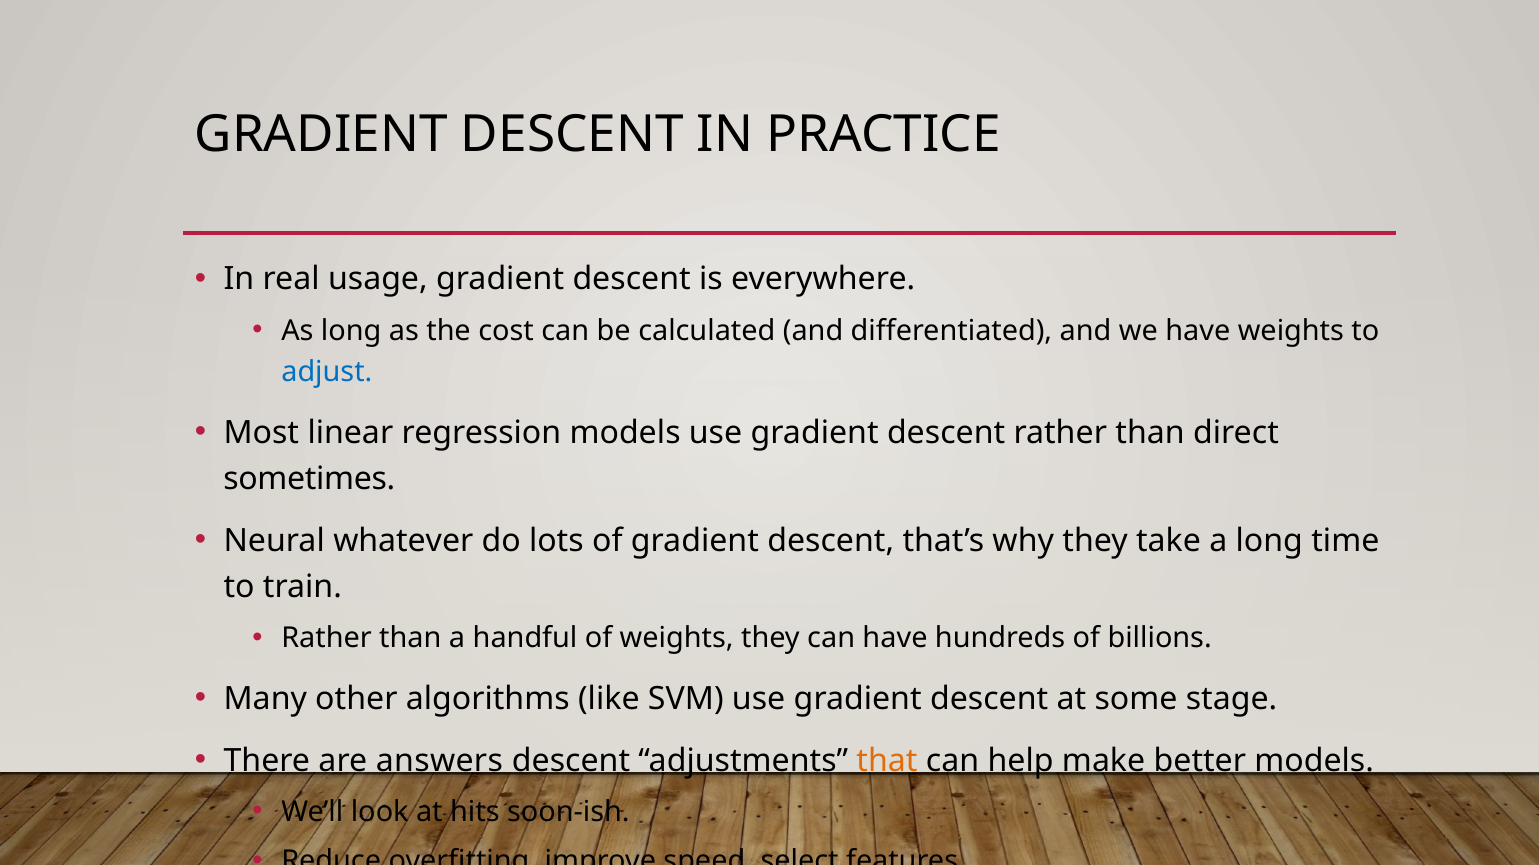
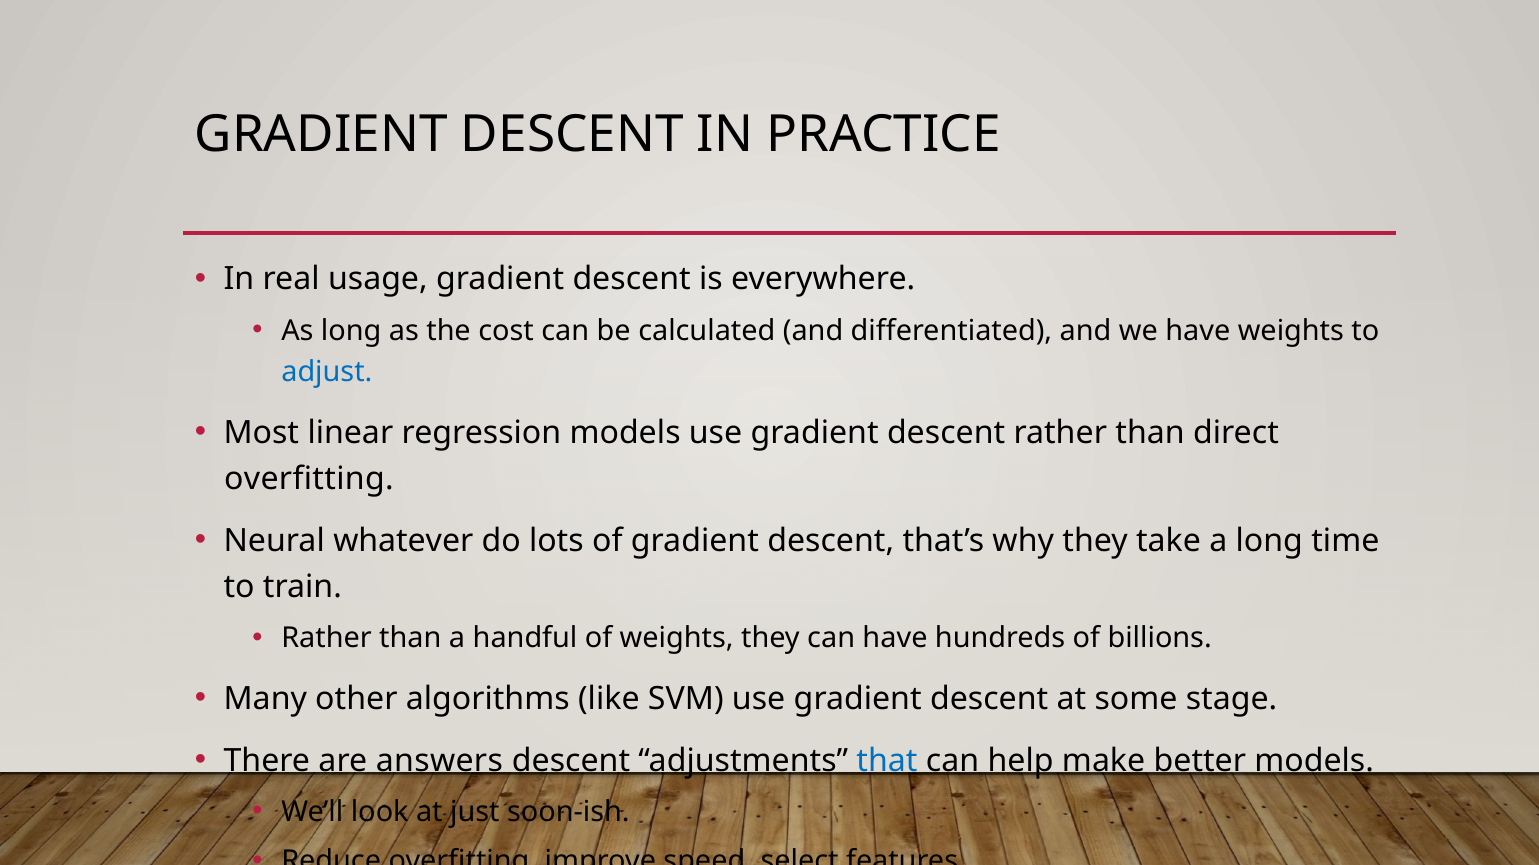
sometimes: sometimes -> overfitting (309, 479)
that colour: orange -> blue (887, 761)
hits: hits -> just (475, 813)
